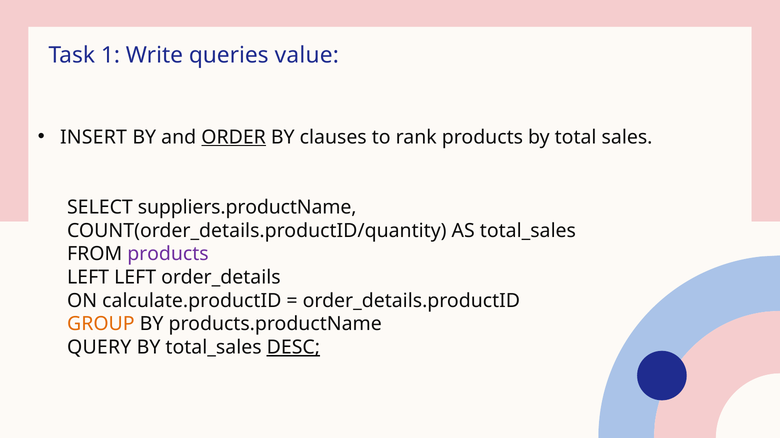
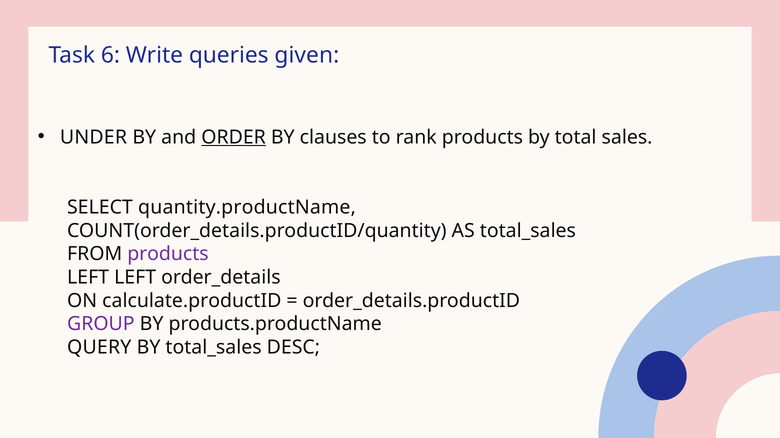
1: 1 -> 6 (110, 56)
value: value -> given (307, 56)
INSERT: INSERT -> UNDER (93, 137)
suppliers.productName: suppliers.productName -> quantity.productName (247, 208)
GROUP colour: orange -> purple (101, 325)
DESC underline: present -> none (293, 348)
